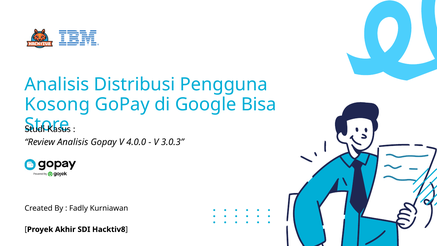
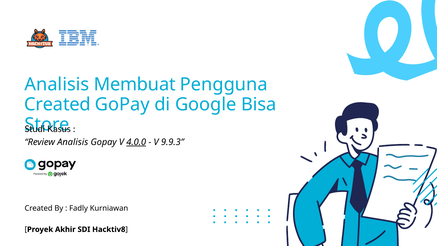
Distribusi: Distribusi -> Membuat (135, 84)
Kosong: Kosong -> Created (57, 104)
4.0.0 underline: none -> present (136, 142)
3.0.3: 3.0.3 -> 9.9.3 (172, 142)
